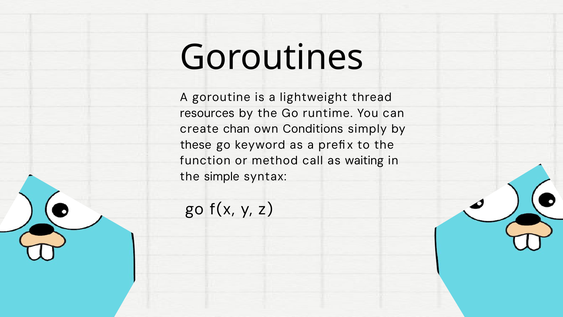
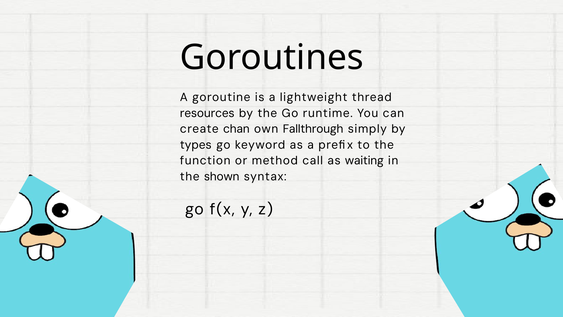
Conditions: Conditions -> Fallthrough (313, 129)
these: these -> types (196, 145)
simple: simple -> shown (222, 176)
